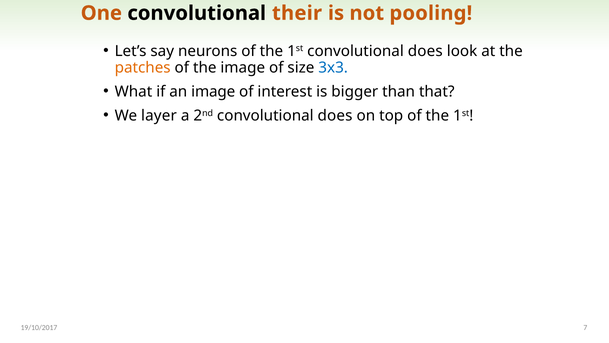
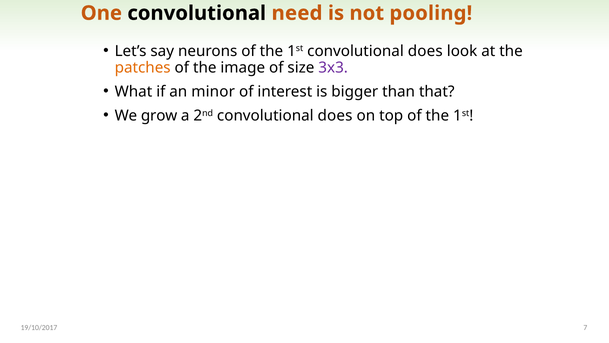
their: their -> need (297, 13)
3x3 colour: blue -> purple (333, 67)
an image: image -> minor (213, 92)
layer: layer -> grow (159, 116)
